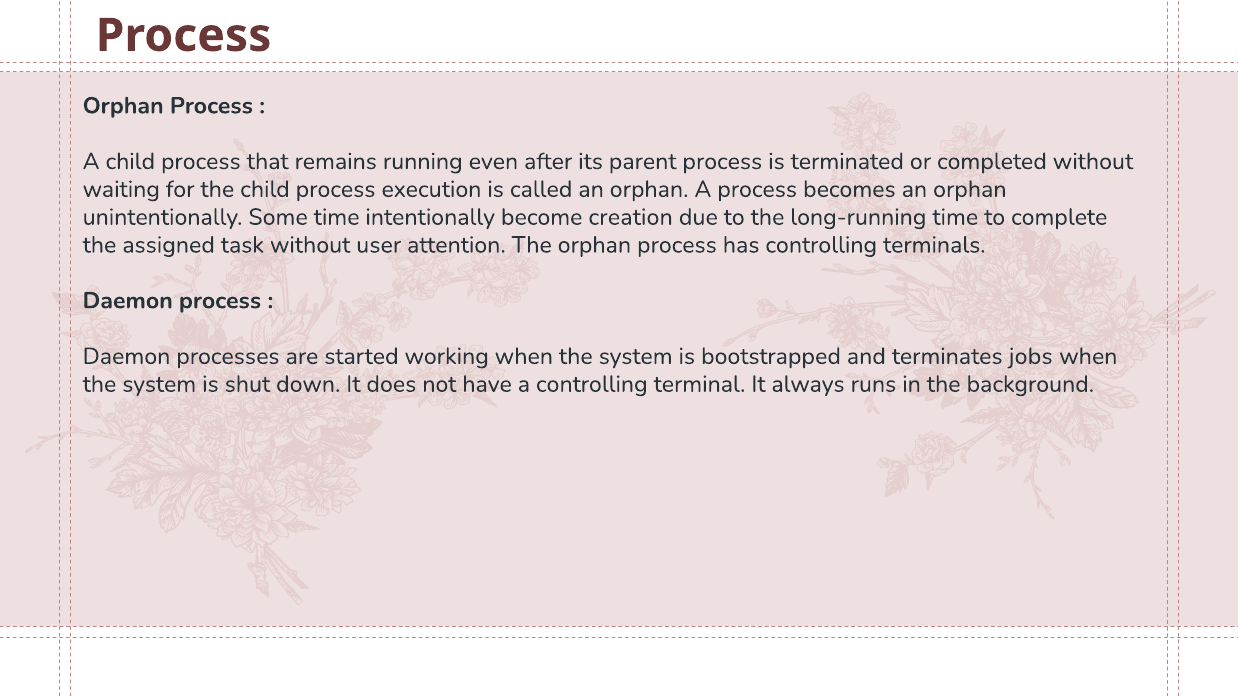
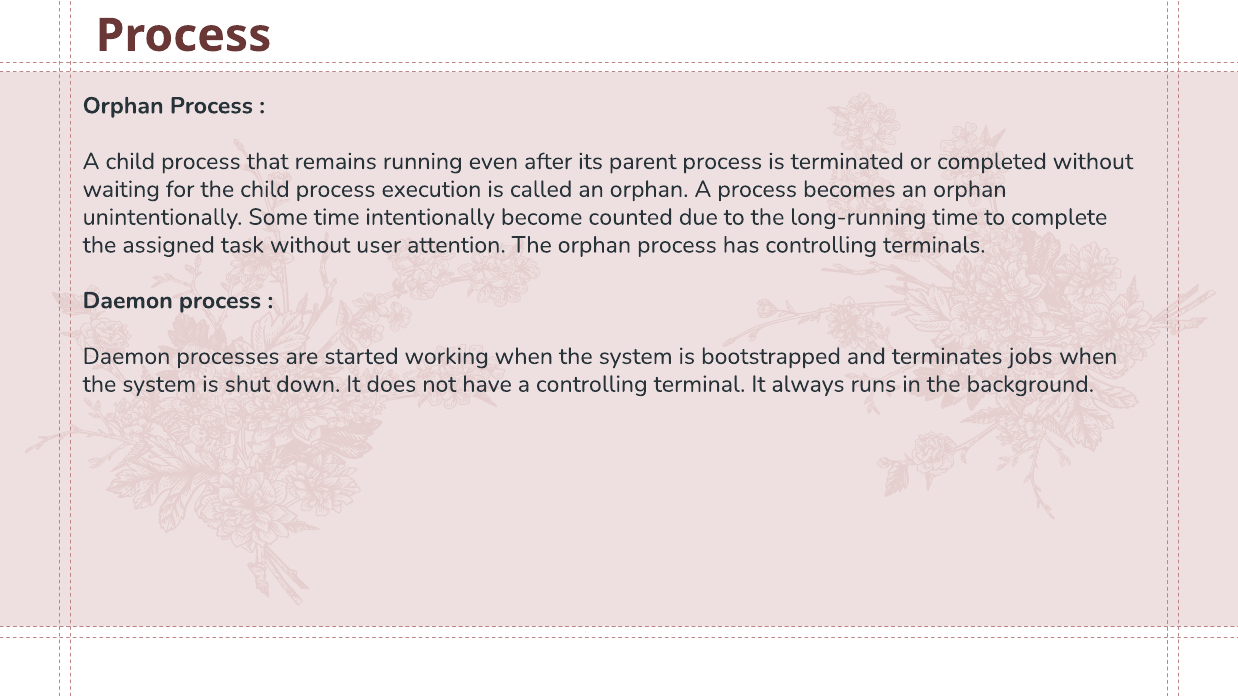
creation: creation -> counted (631, 217)
